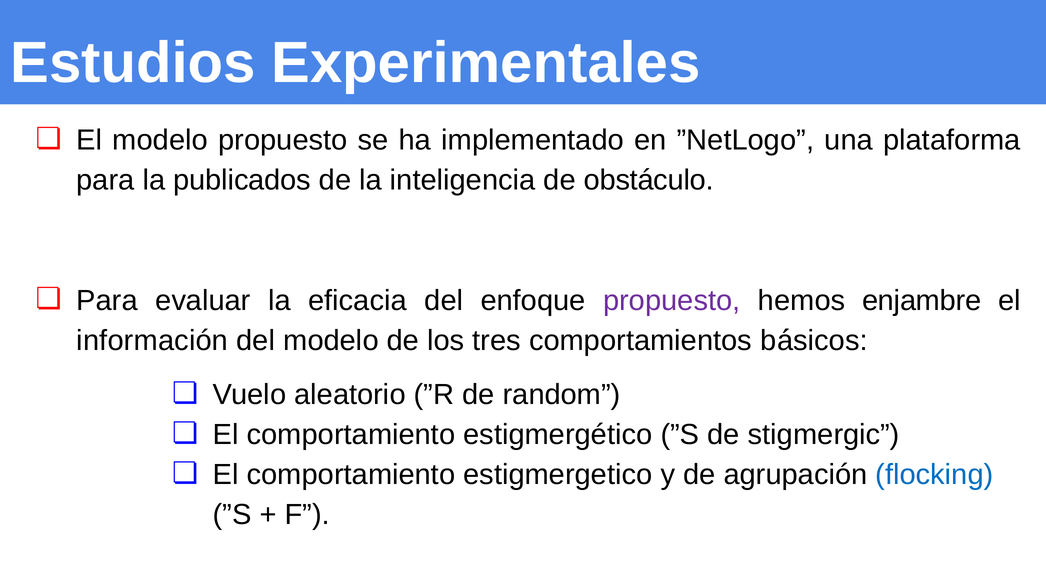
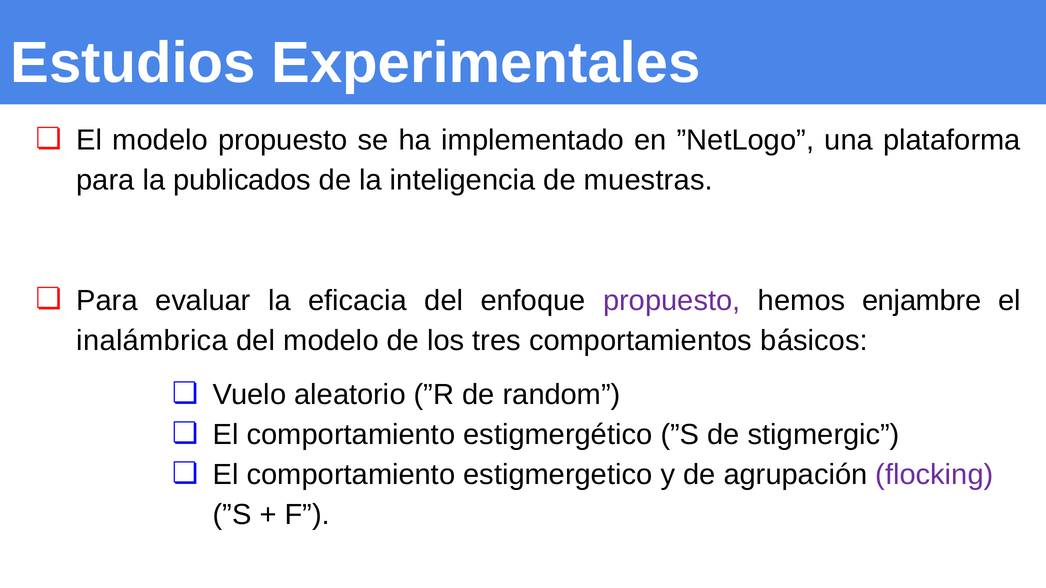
obstáculo: obstáculo -> muestras (648, 180)
información: información -> inalámbrica (152, 341)
flocking colour: blue -> purple (934, 475)
